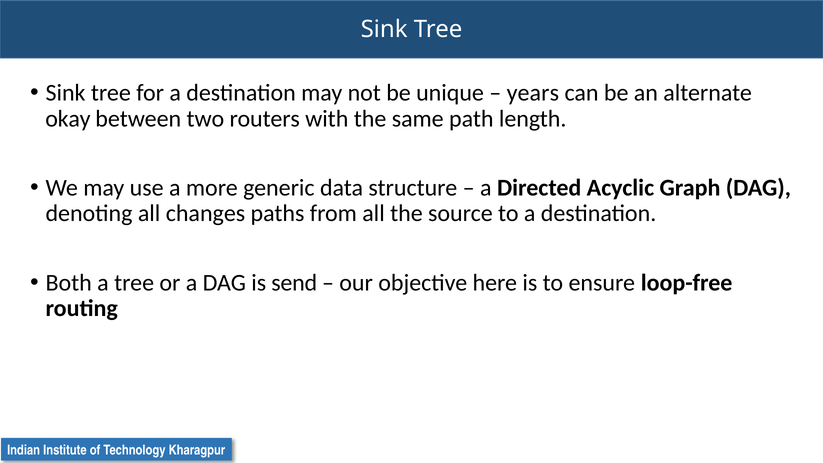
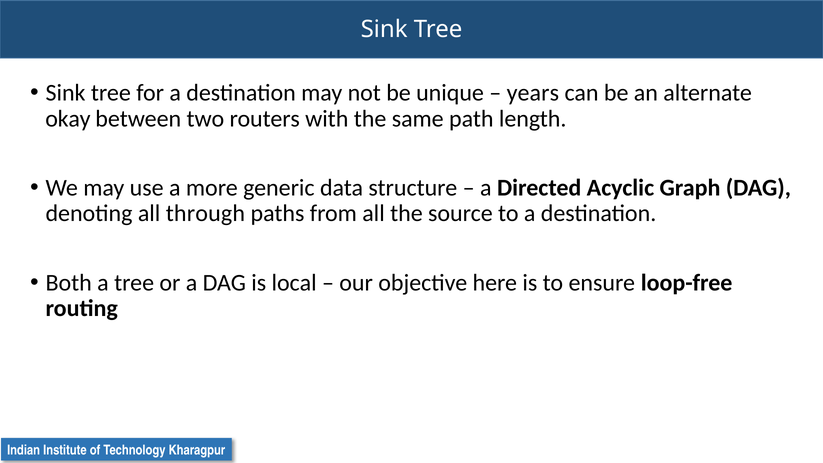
changes: changes -> through (205, 214)
send: send -> local (294, 283)
